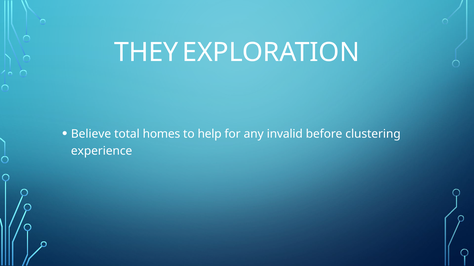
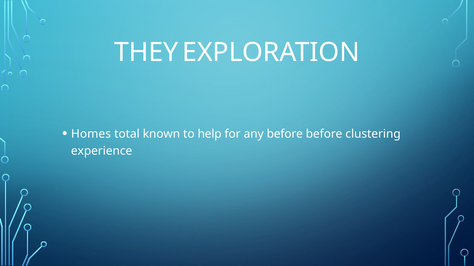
Believe: Believe -> Homes (91, 134)
homes: homes -> known (161, 134)
any invalid: invalid -> before (285, 134)
